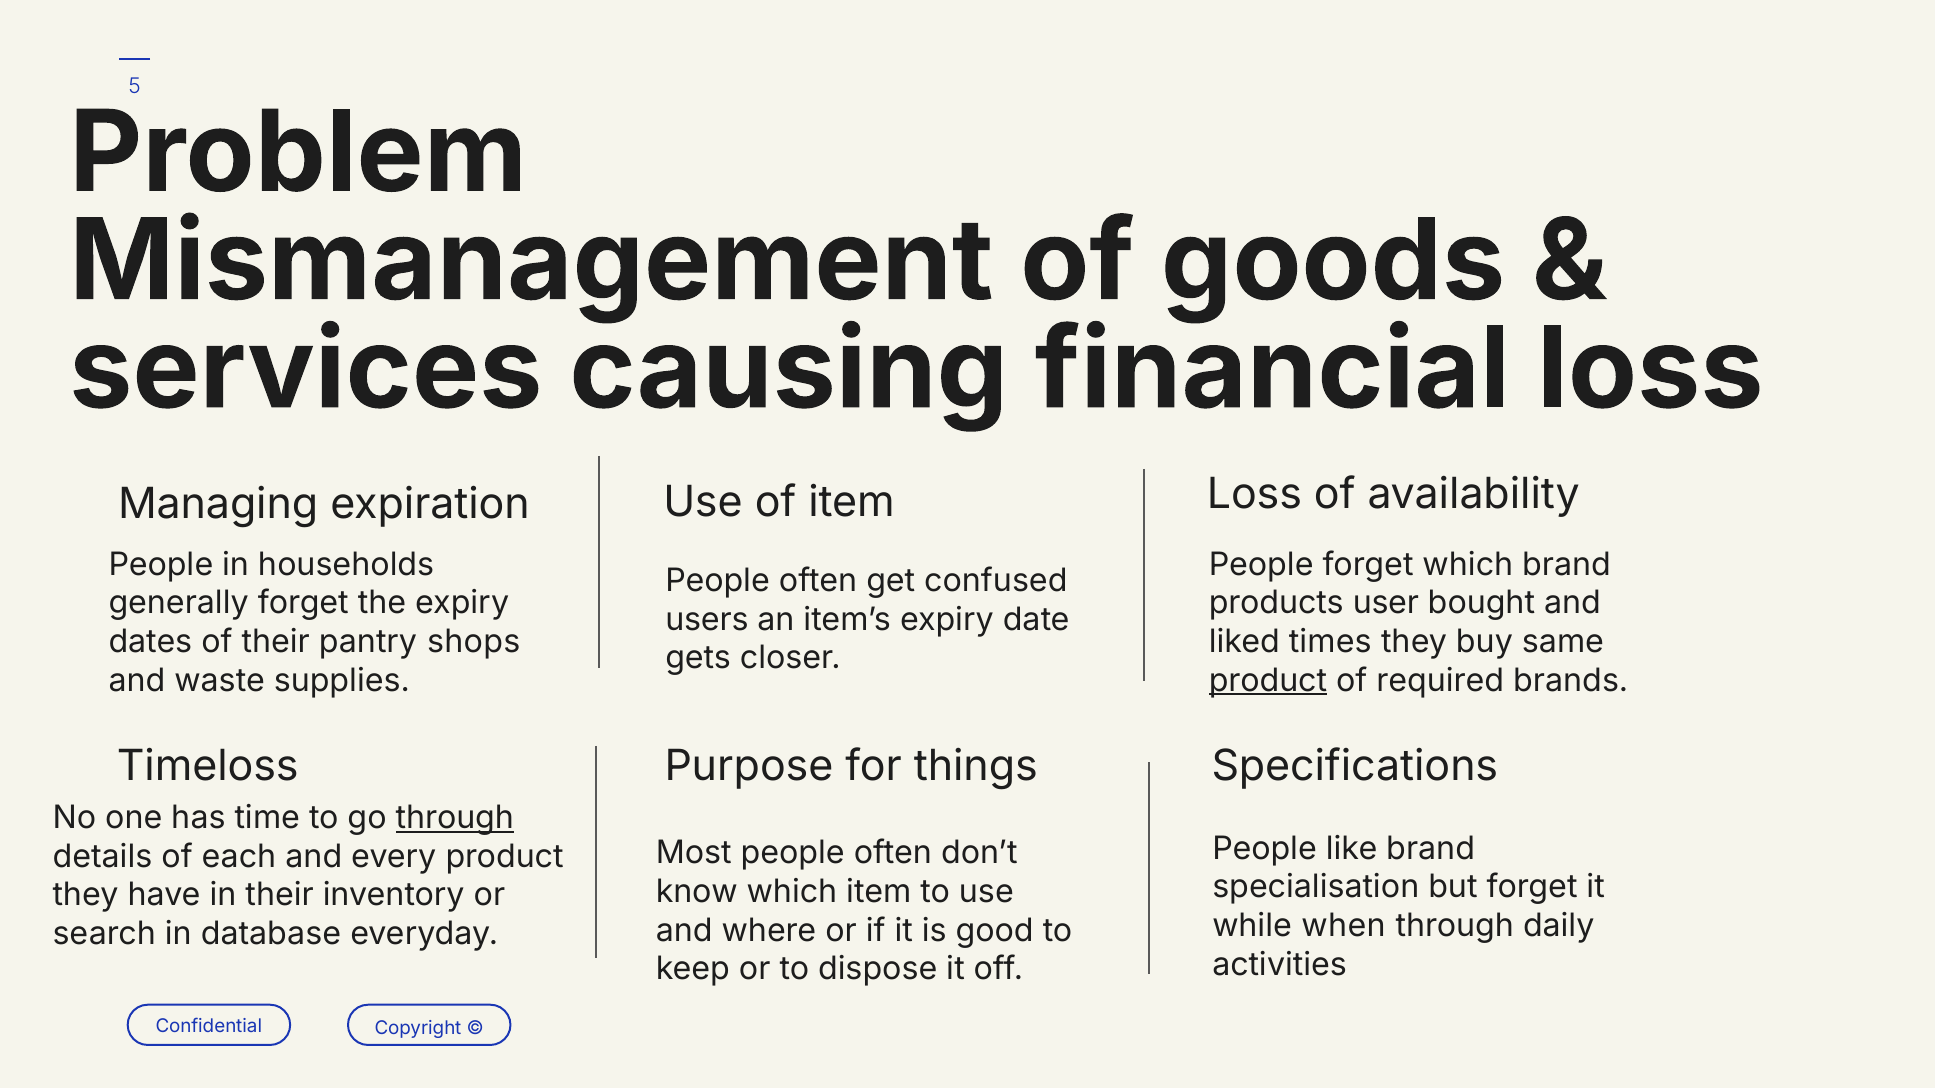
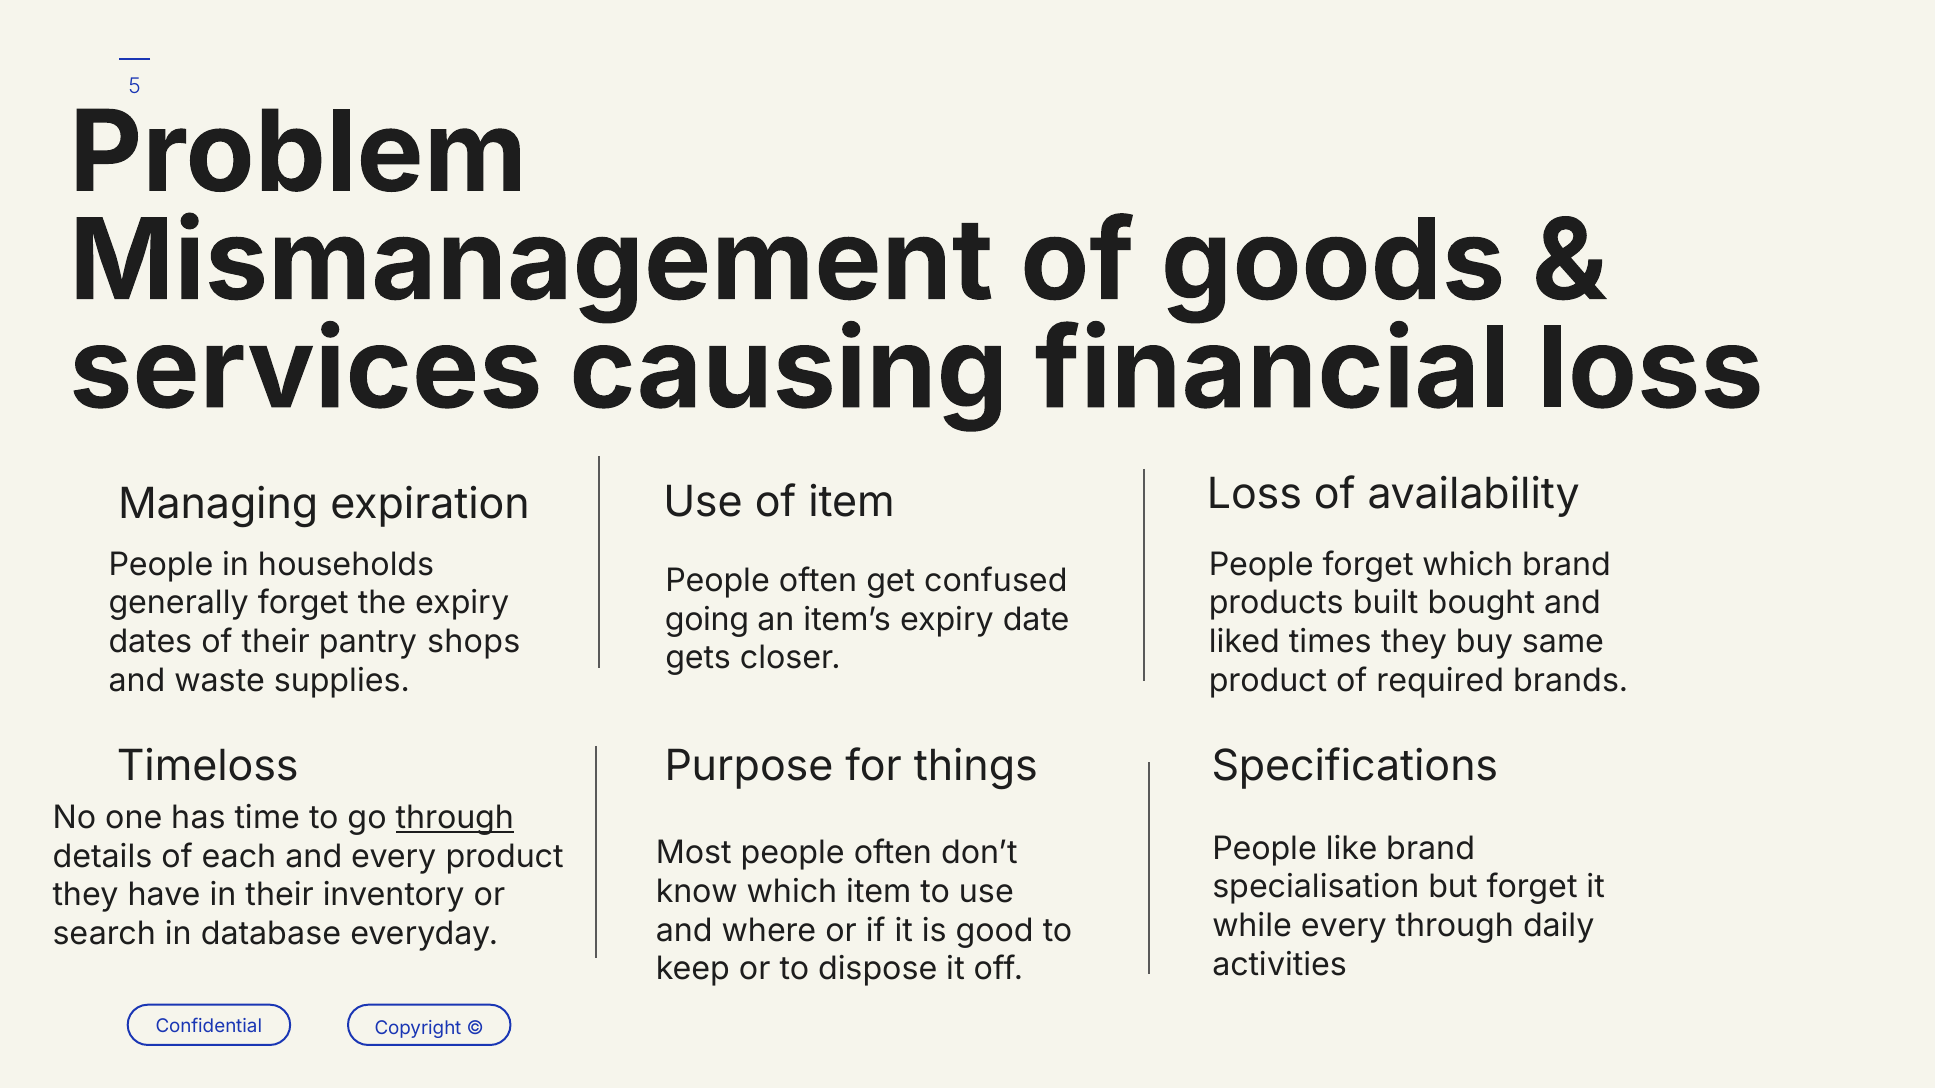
user: user -> built (1386, 603)
users: users -> going (707, 620)
product underline: present -> none (1268, 681)
while when: when -> every (1344, 926)
